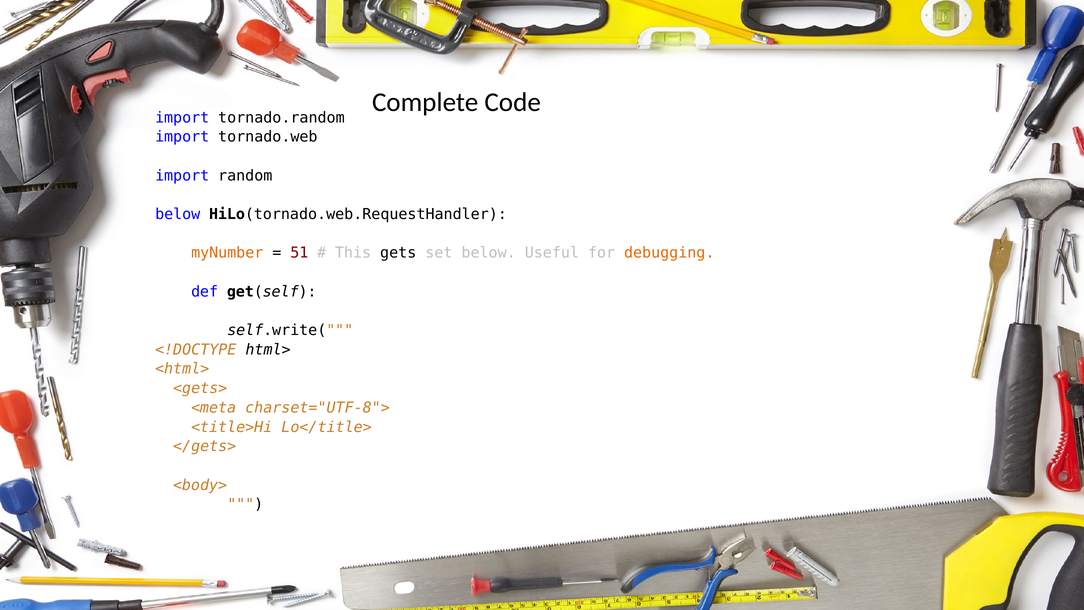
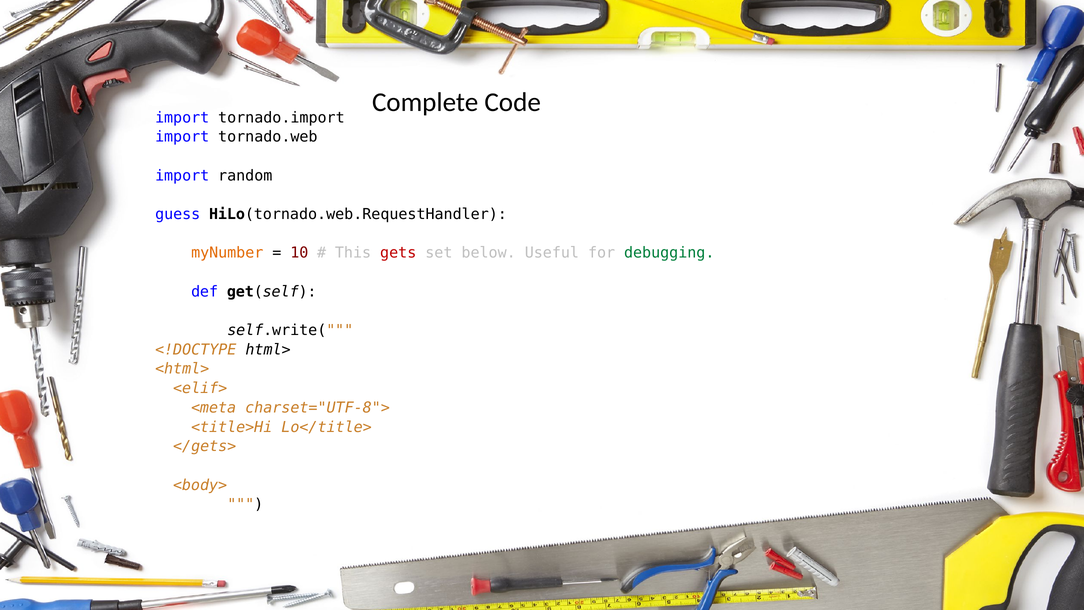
tornado.random: tornado.random -> tornado.import (281, 118)
below: below -> guess (178, 214)
51: 51 -> 10 (299, 253)
gets colour: black -> red (398, 253)
debugging colour: orange -> green (669, 253)
<gets>: <gets> -> <elif> (200, 388)
